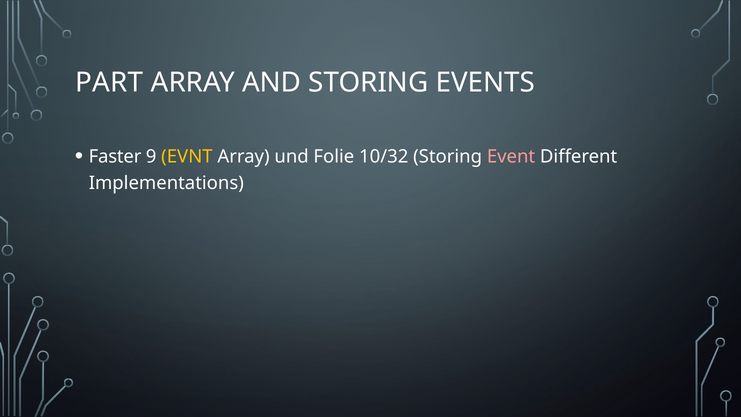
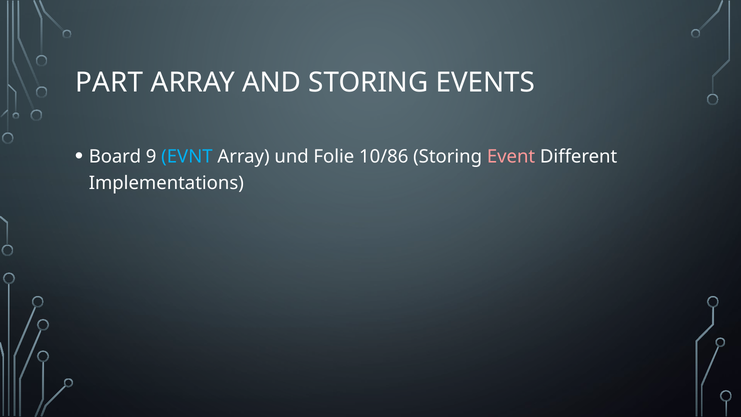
Faster: Faster -> Board (115, 156)
EVNT colour: yellow -> light blue (187, 156)
10/32: 10/32 -> 10/86 (384, 156)
